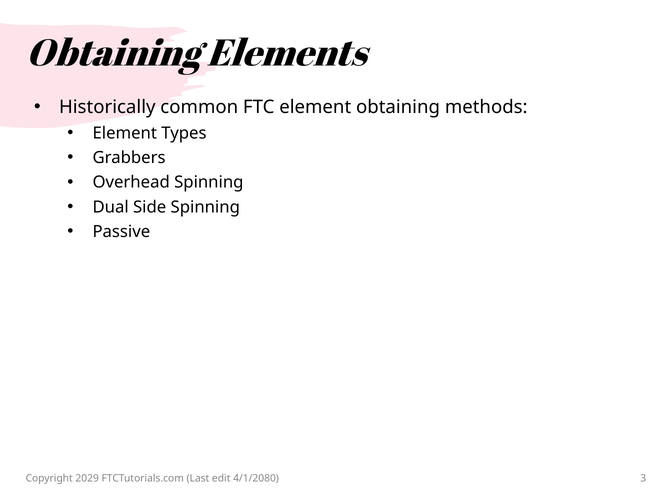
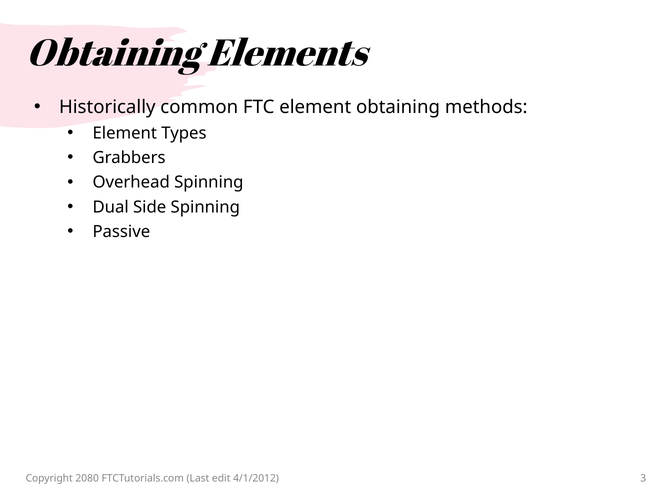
2029: 2029 -> 2080 (87, 478)
4/1/2080: 4/1/2080 -> 4/1/2012 (256, 478)
